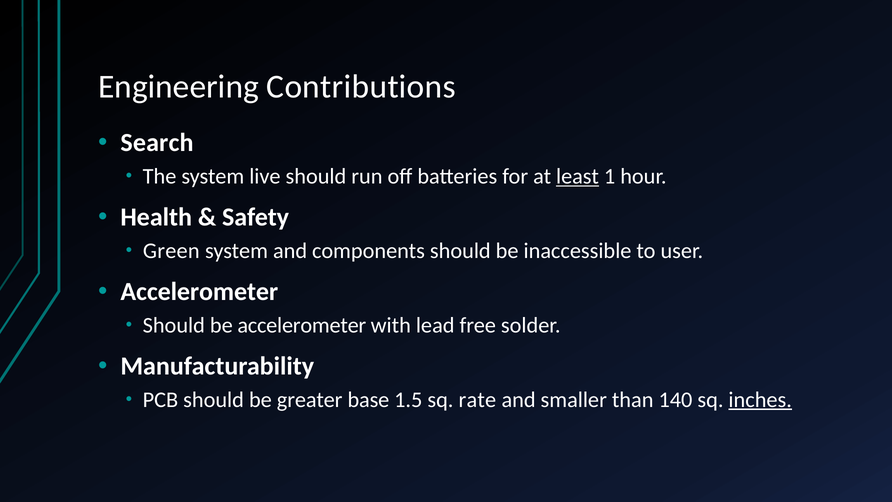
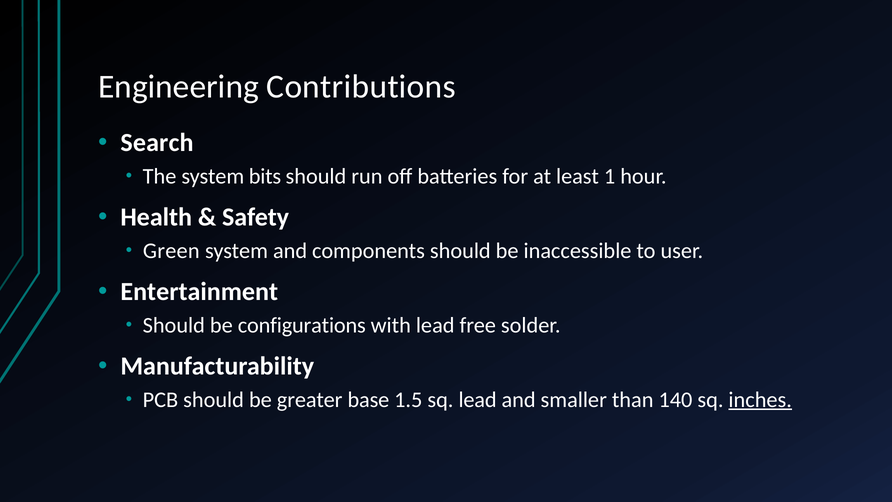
live: live -> bits (265, 176)
least underline: present -> none (578, 176)
Accelerometer: Accelerometer -> Entertainment (199, 292)
be accelerometer: accelerometer -> configurations (302, 325)
sq rate: rate -> lead (478, 400)
